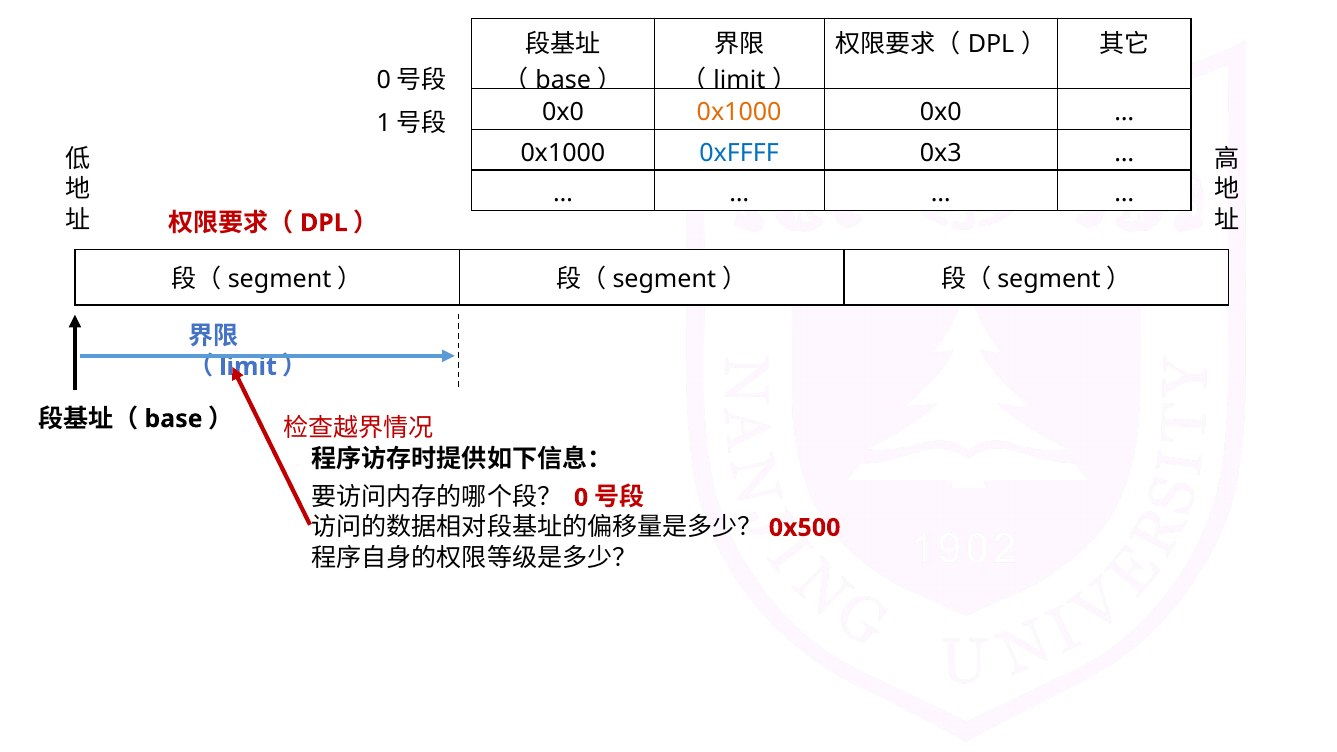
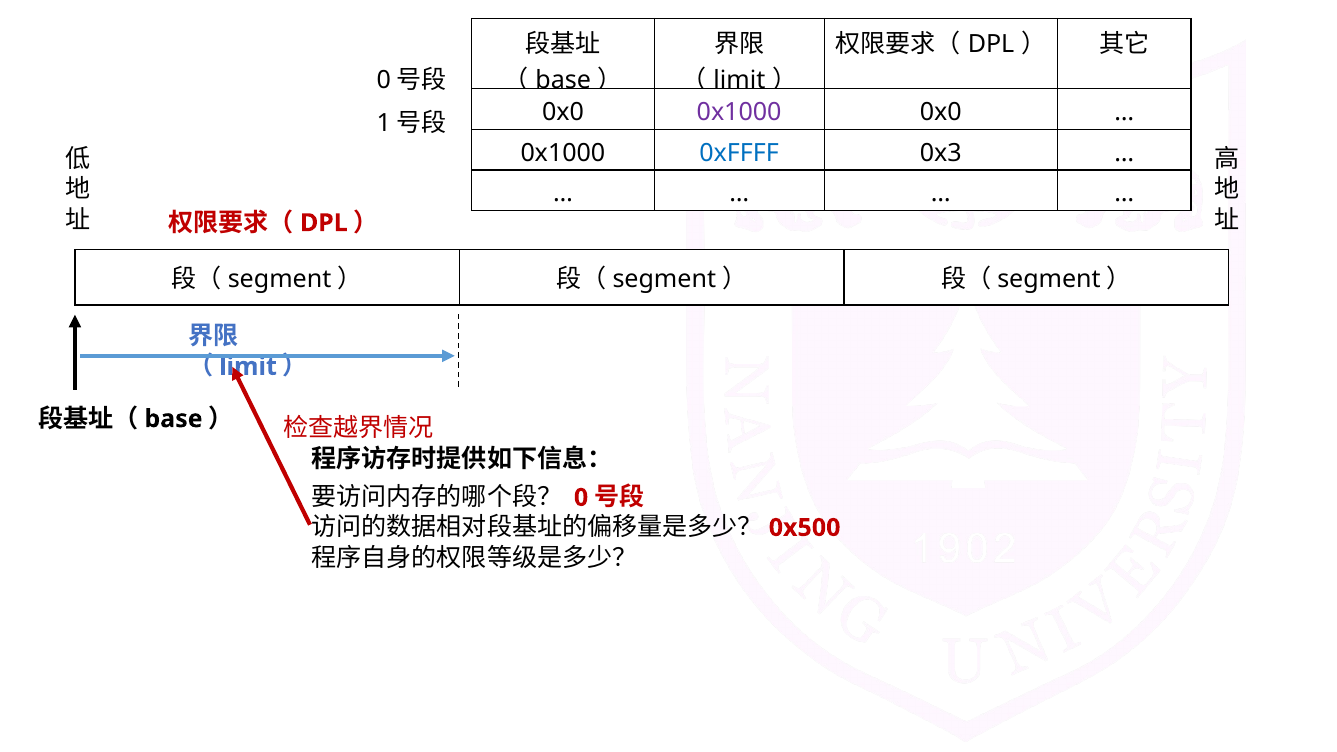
0x1000 colour: orange -> purple (739, 112)
